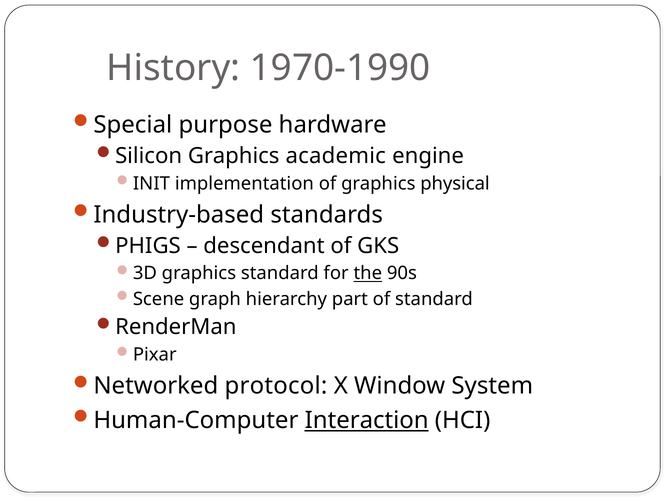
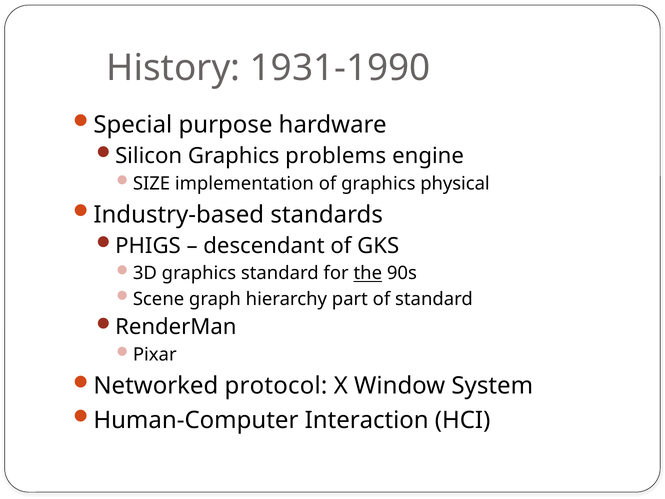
1970-1990: 1970-1990 -> 1931-1990 (340, 68)
academic: academic -> problems (336, 156)
INIT: INIT -> SIZE (152, 183)
Interaction underline: present -> none (367, 420)
